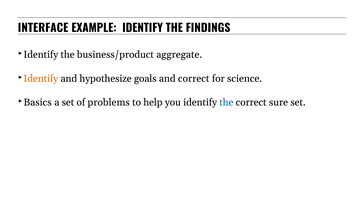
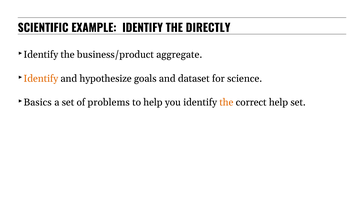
INTERFACE: INTERFACE -> SCIENTIFIC (43, 28)
FINDINGS: FINDINGS -> DIRECTLY (208, 28)
and correct: correct -> dataset (194, 79)
the colour: blue -> orange (226, 103)
correct sure: sure -> help (279, 103)
